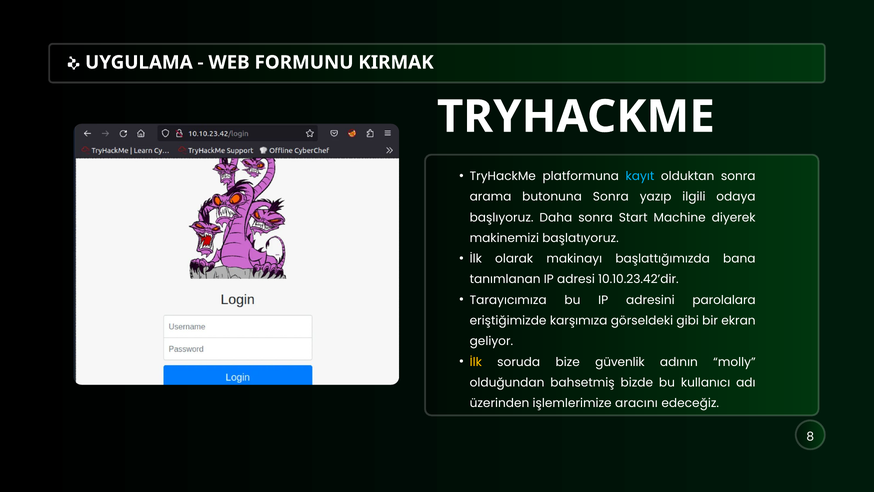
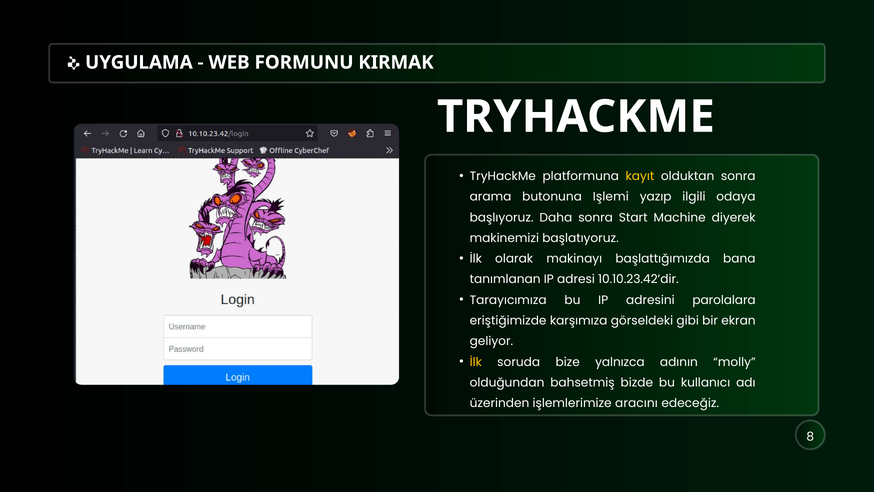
kayıt colour: light blue -> yellow (640, 176)
butonuna Sonra: Sonra -> Işlemi (611, 197)
güvenlik: güvenlik -> yalnızca (620, 362)
